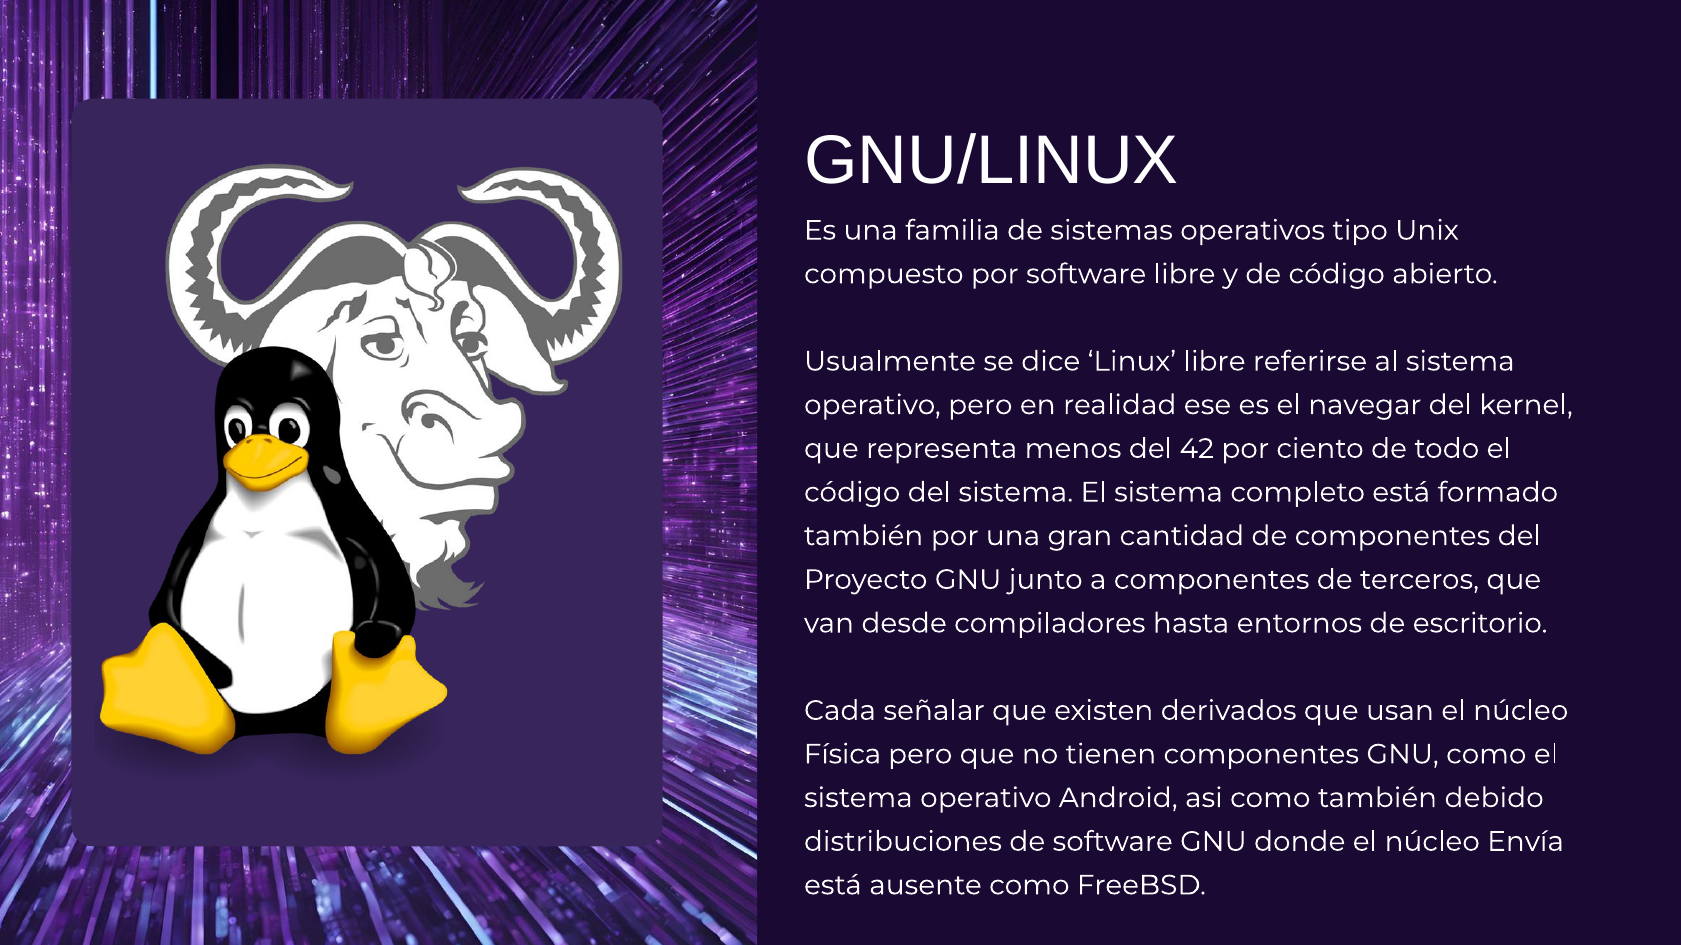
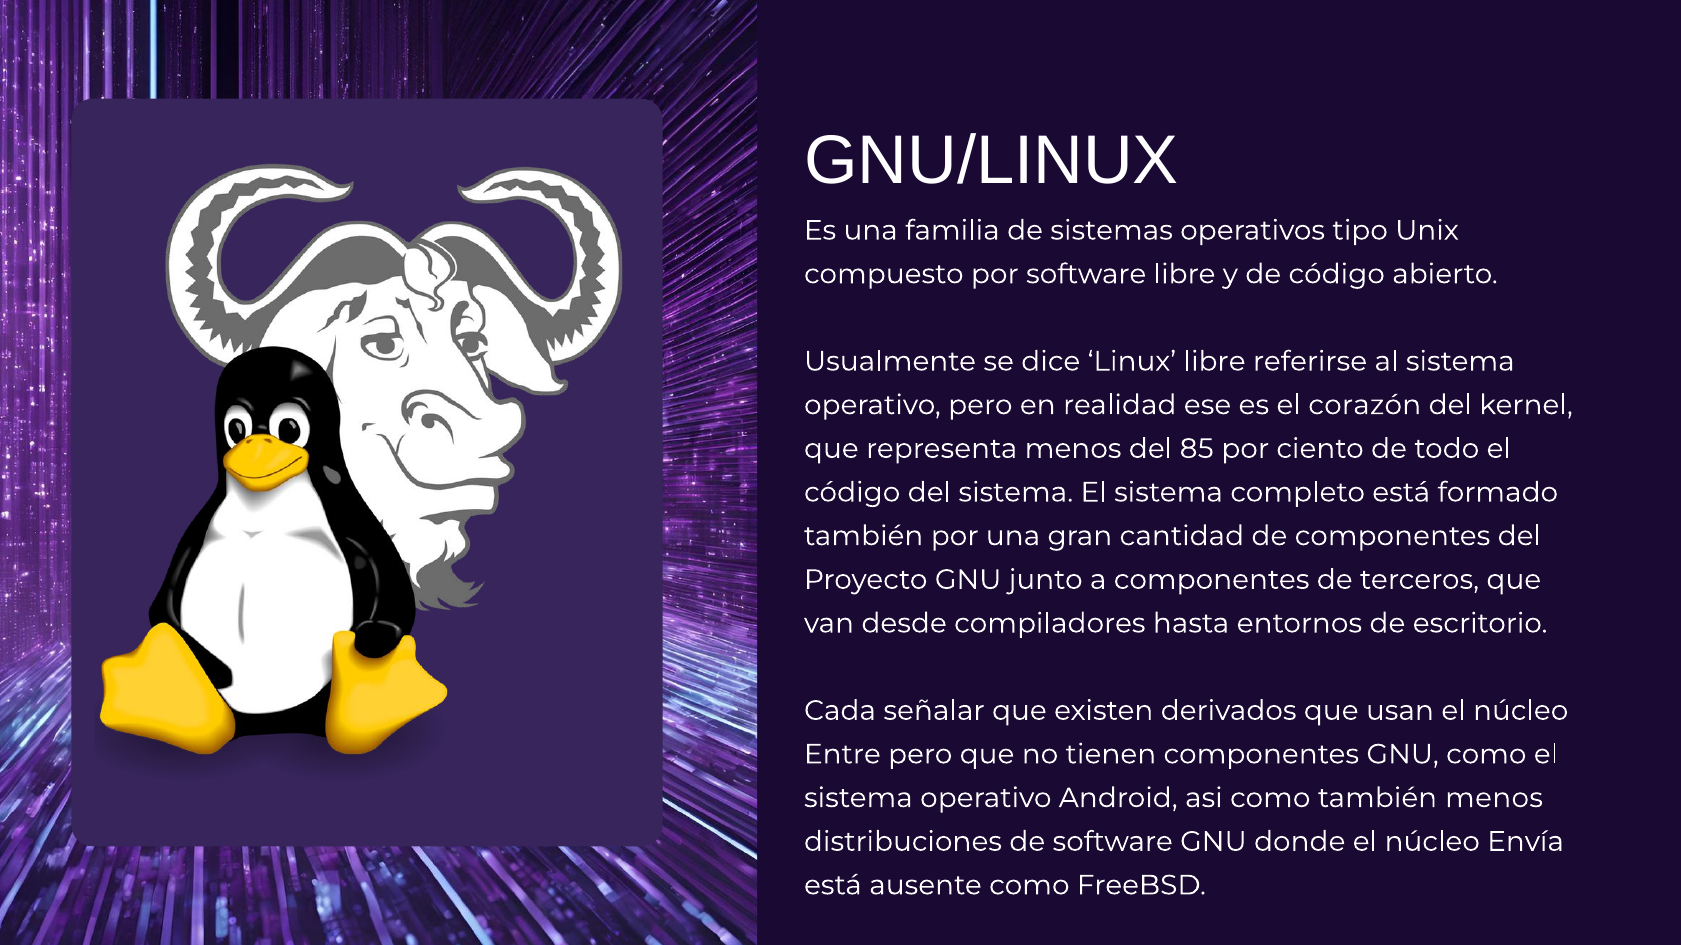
navegar: navegar -> corazón (1365, 405)
42: 42 -> 85 (1197, 449)
Física: Física -> Entre (842, 755)
también debido: debido -> menos (1494, 798)
